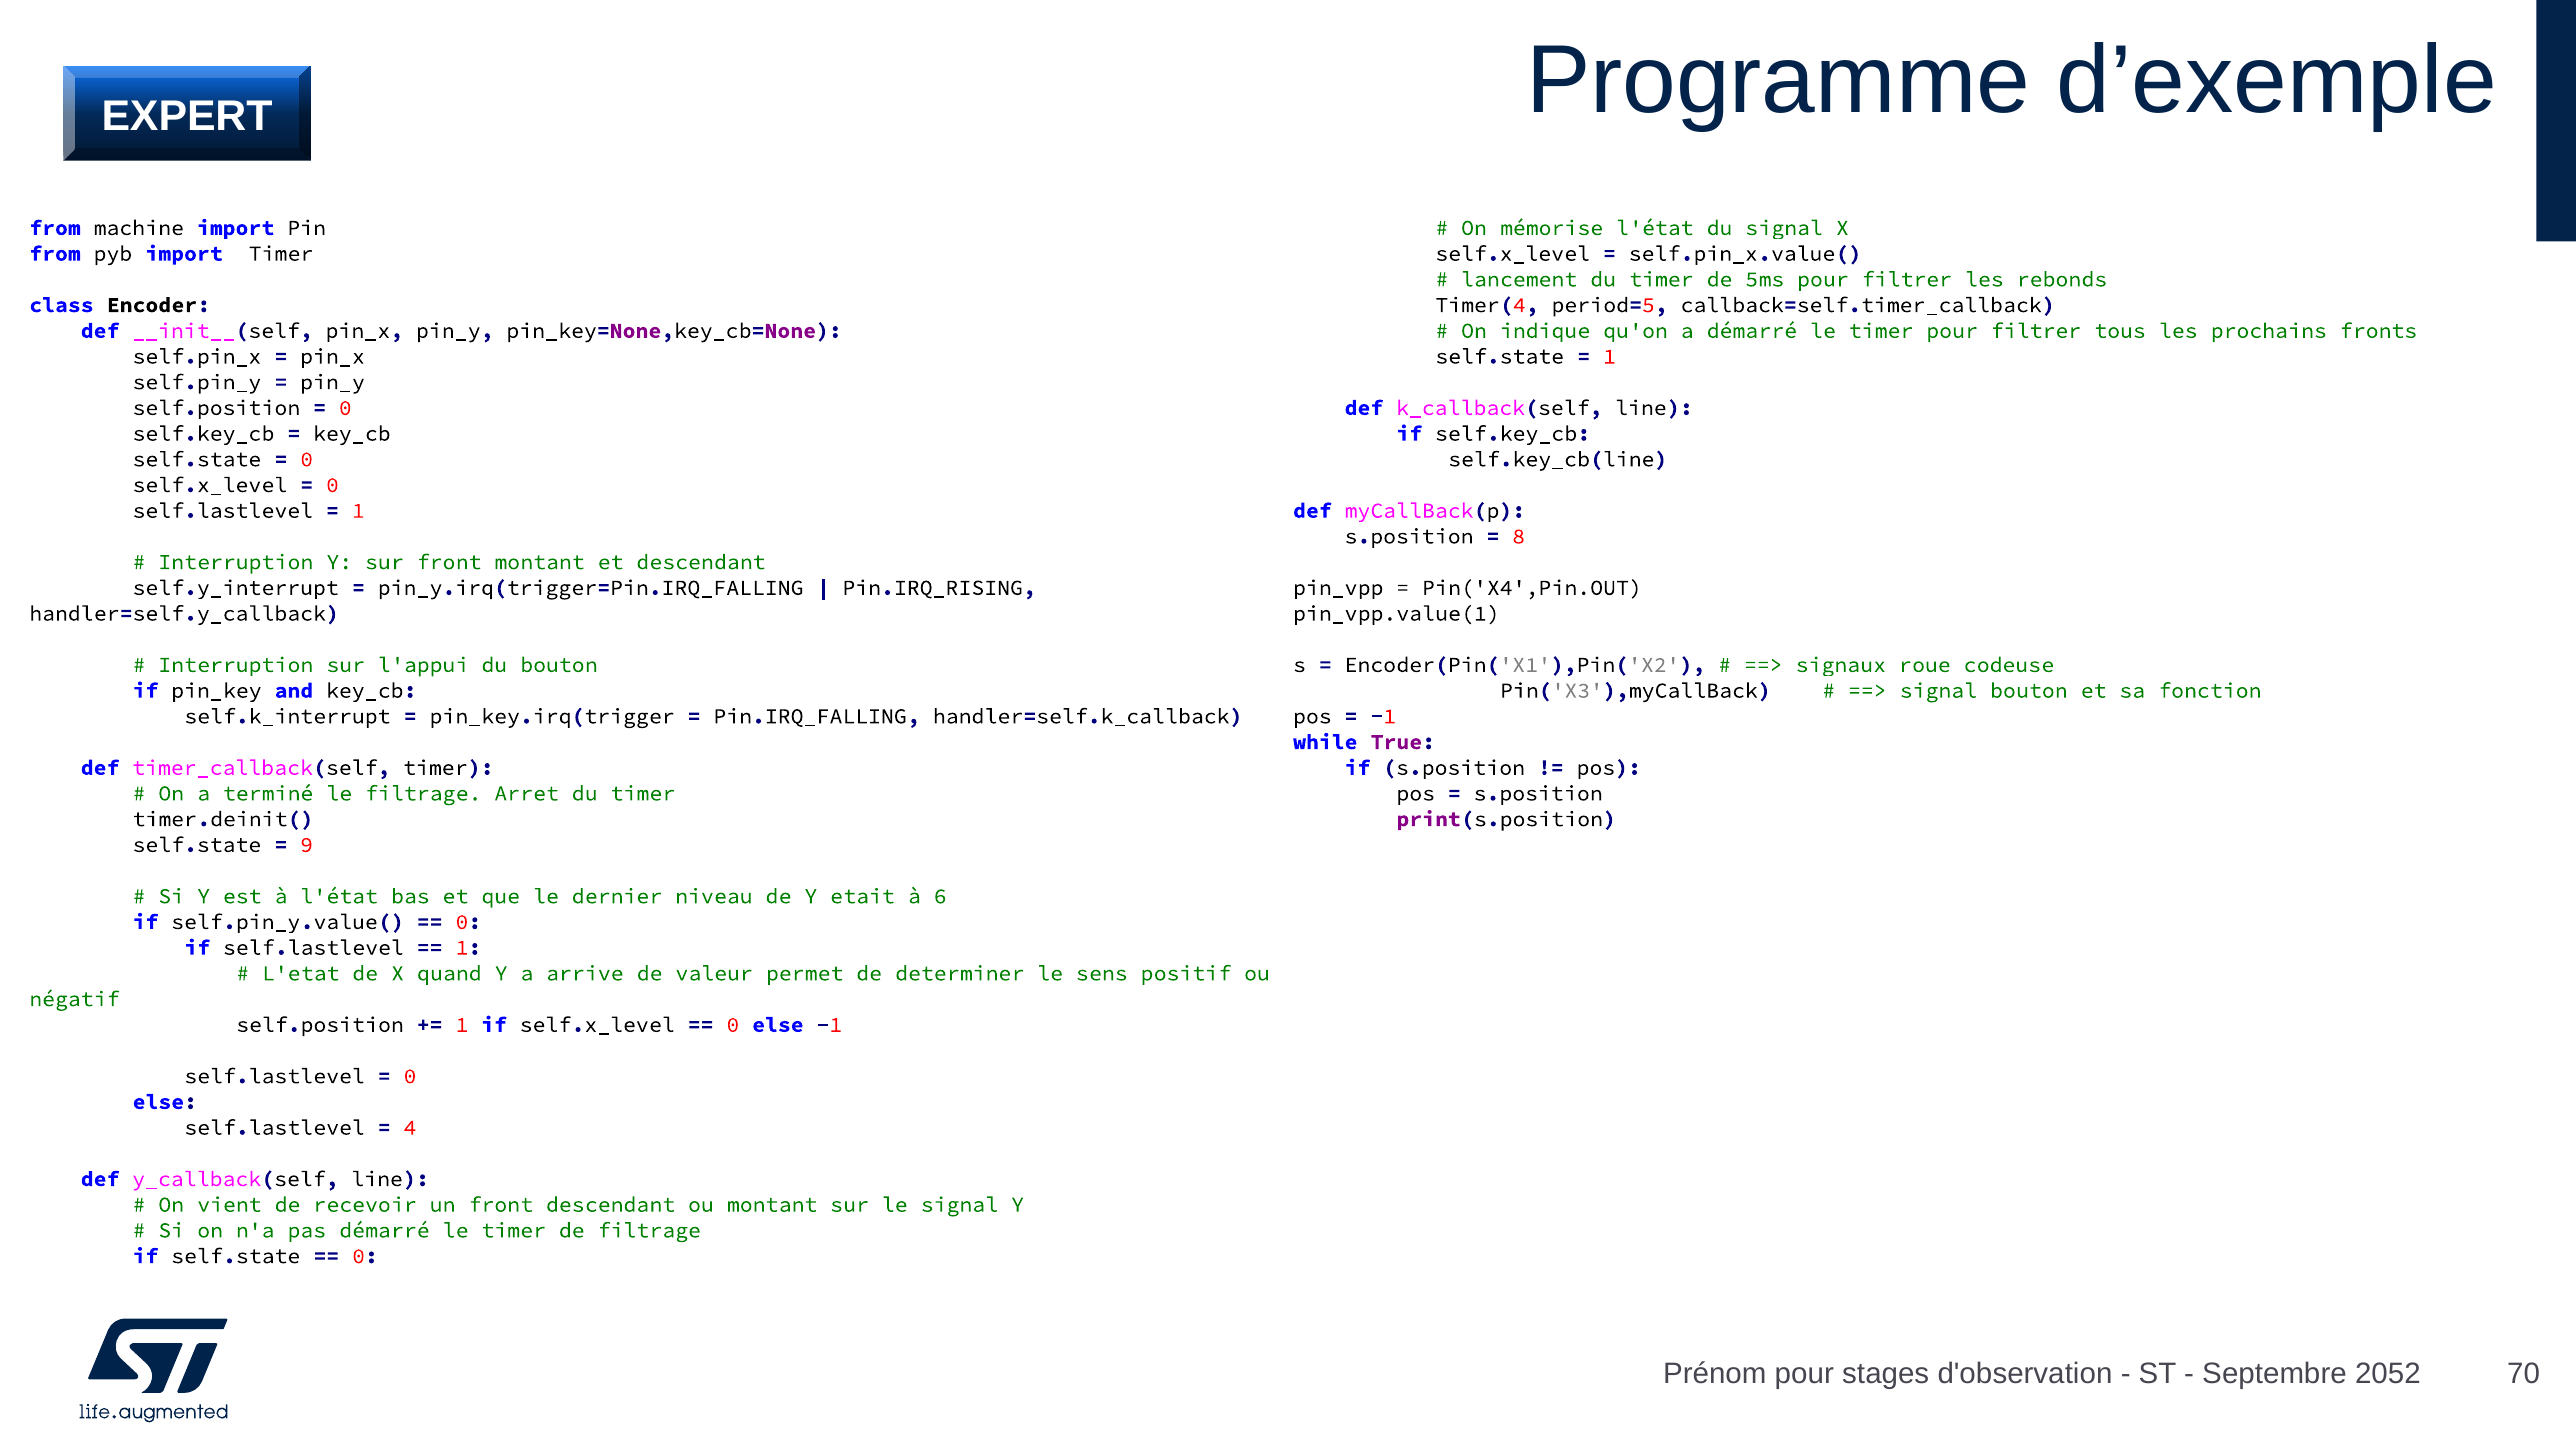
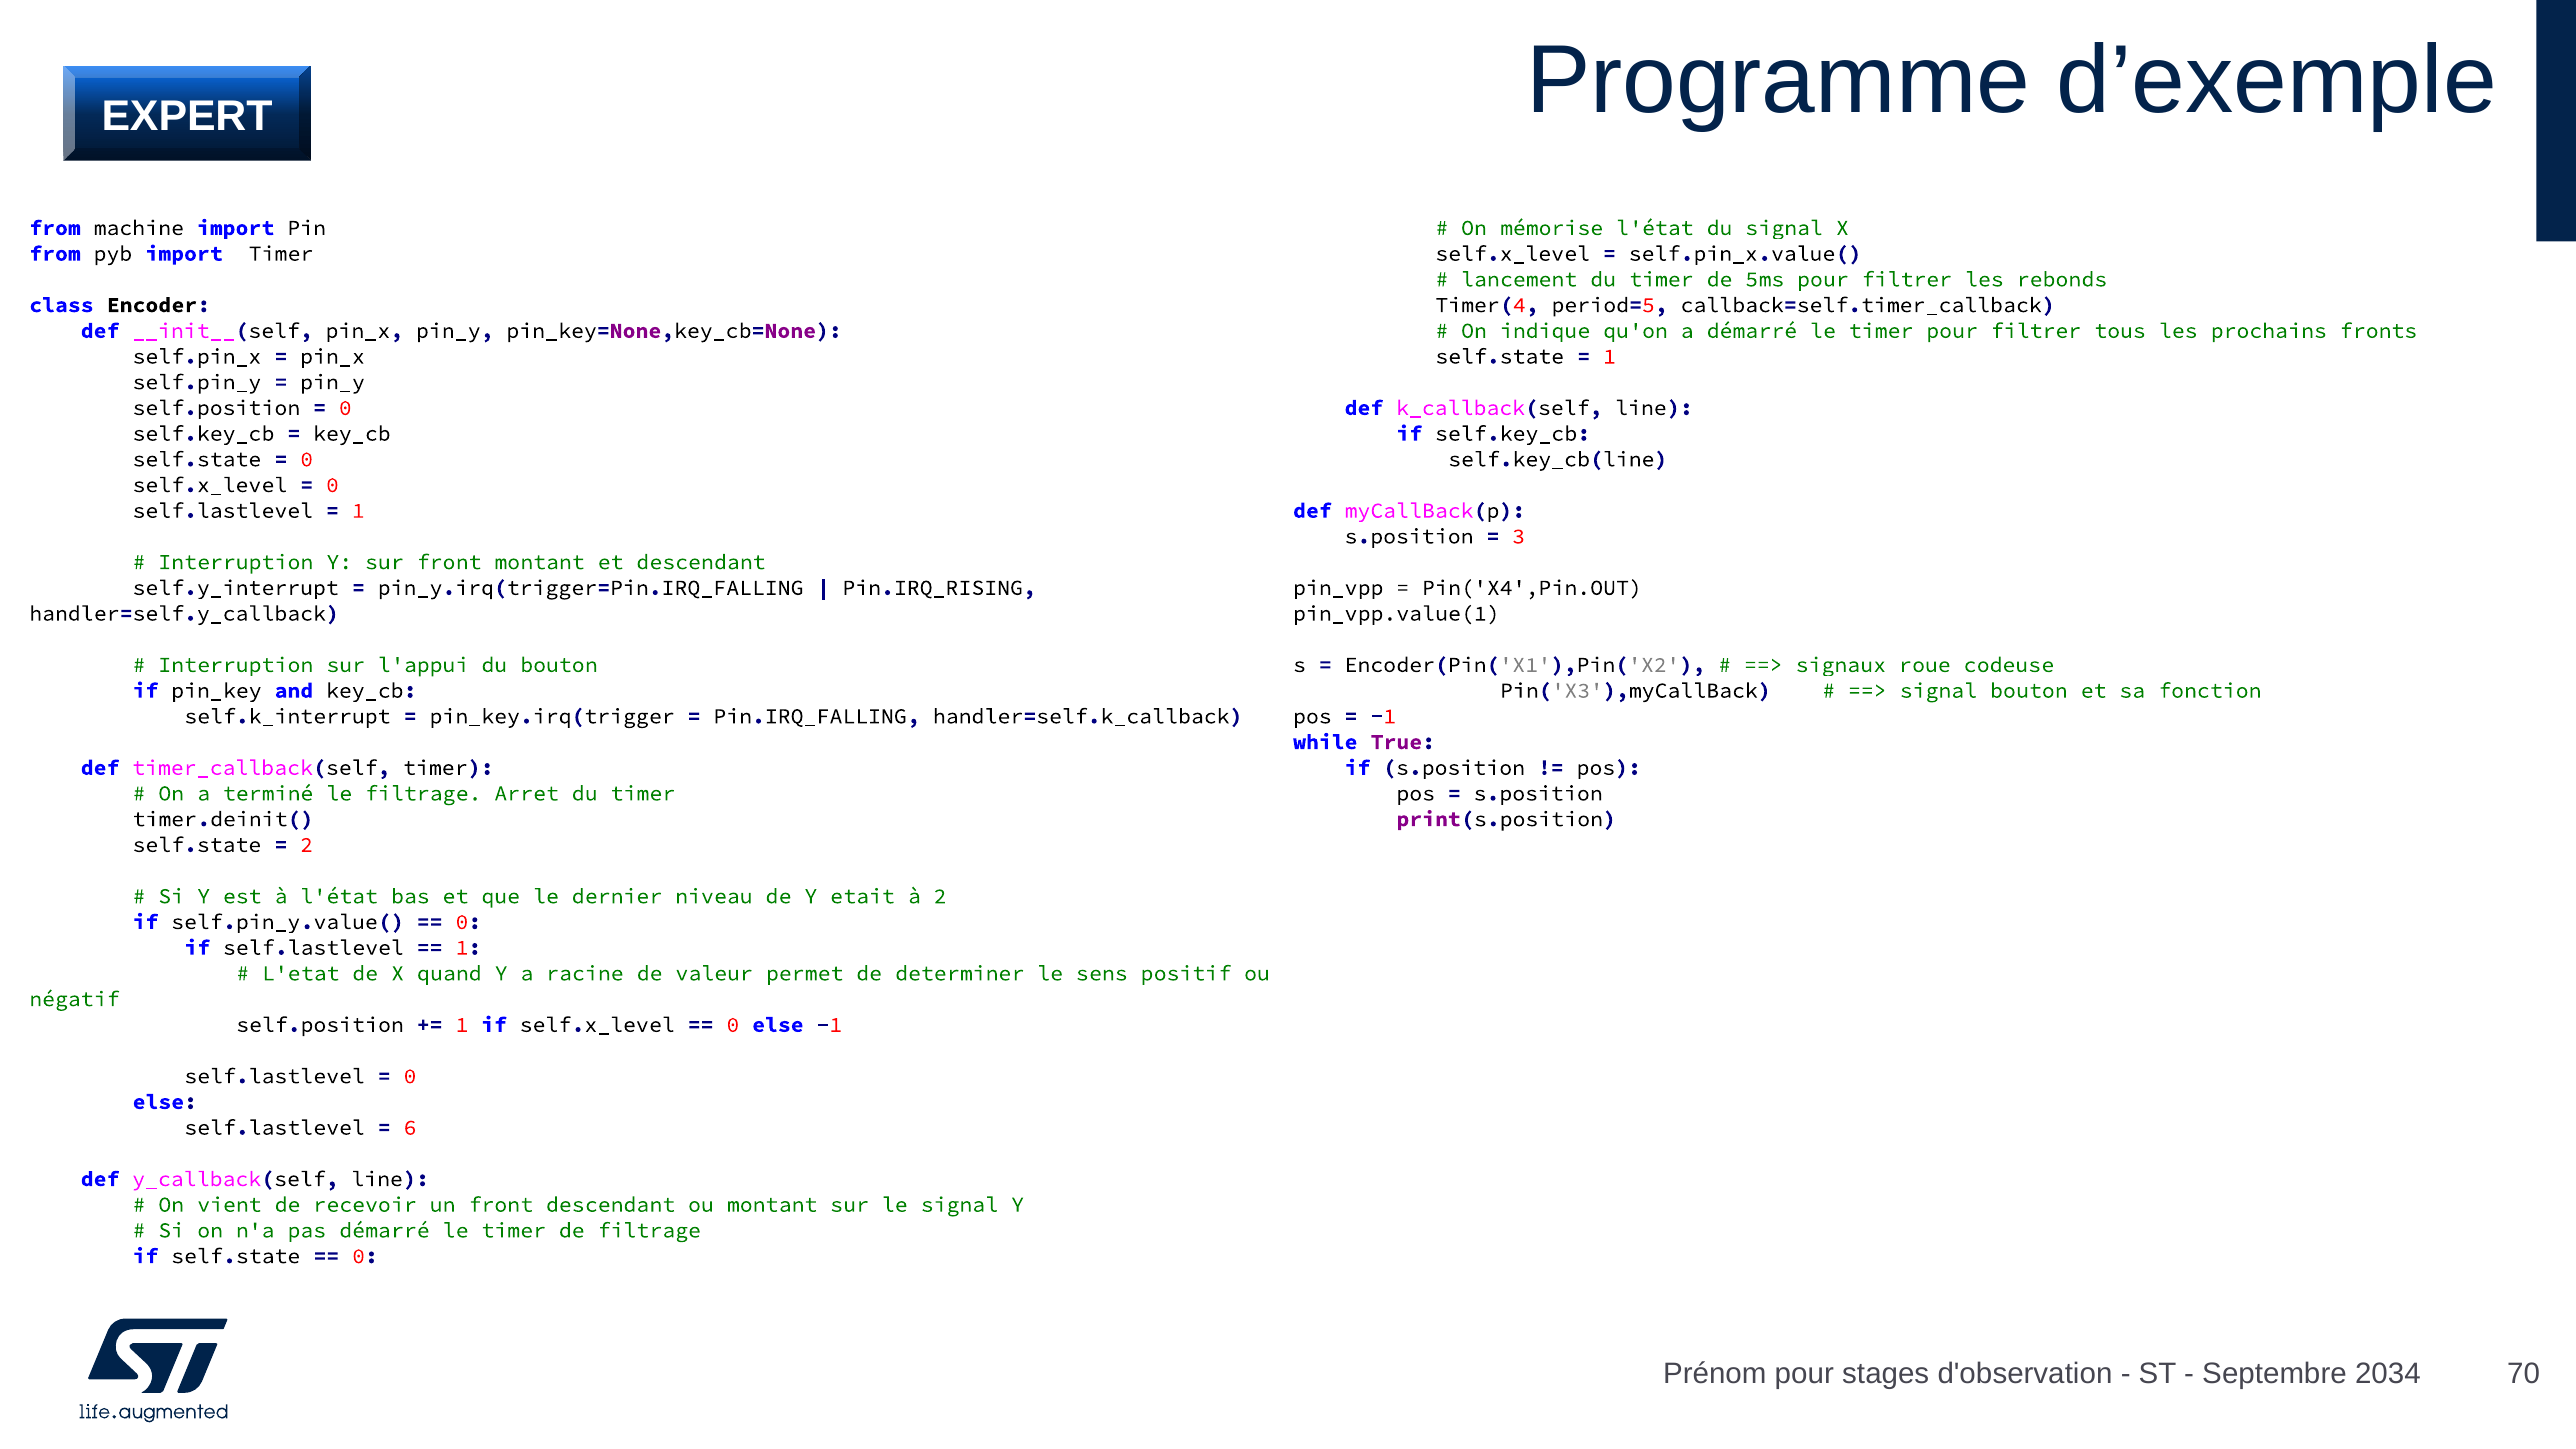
8: 8 -> 3 (1519, 536)
9: 9 -> 2 (307, 845)
à 6: 6 -> 2 (940, 896)
arrive: arrive -> racine (585, 973)
4: 4 -> 6 (410, 1128)
2052: 2052 -> 2034 (2388, 1374)
